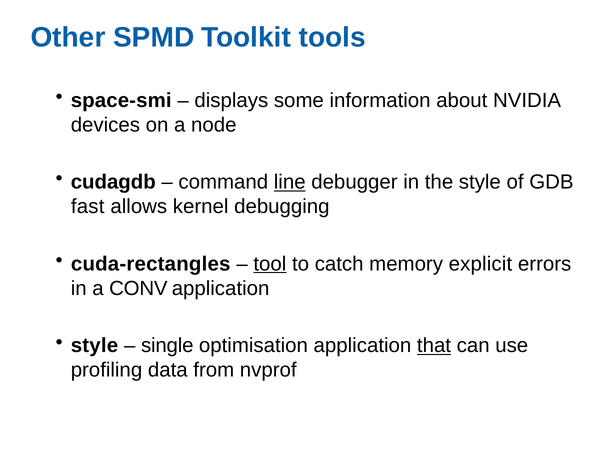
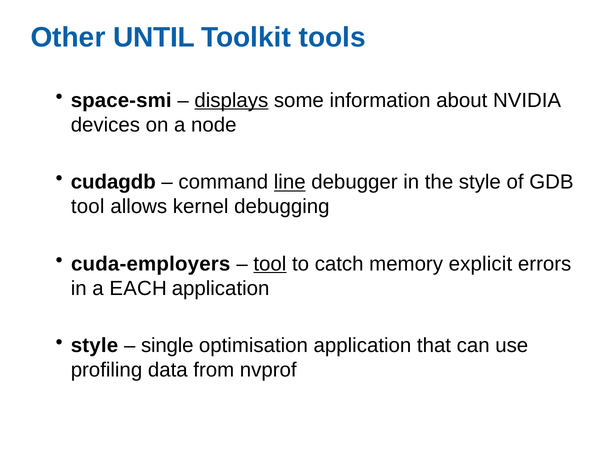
SPMD: SPMD -> UNTIL (154, 37)
displays underline: none -> present (231, 100)
fast: fast -> tool (88, 207)
cuda-rectangles: cuda-rectangles -> cuda-employers (151, 264)
CONV: CONV -> EACH (138, 288)
that underline: present -> none (434, 345)
